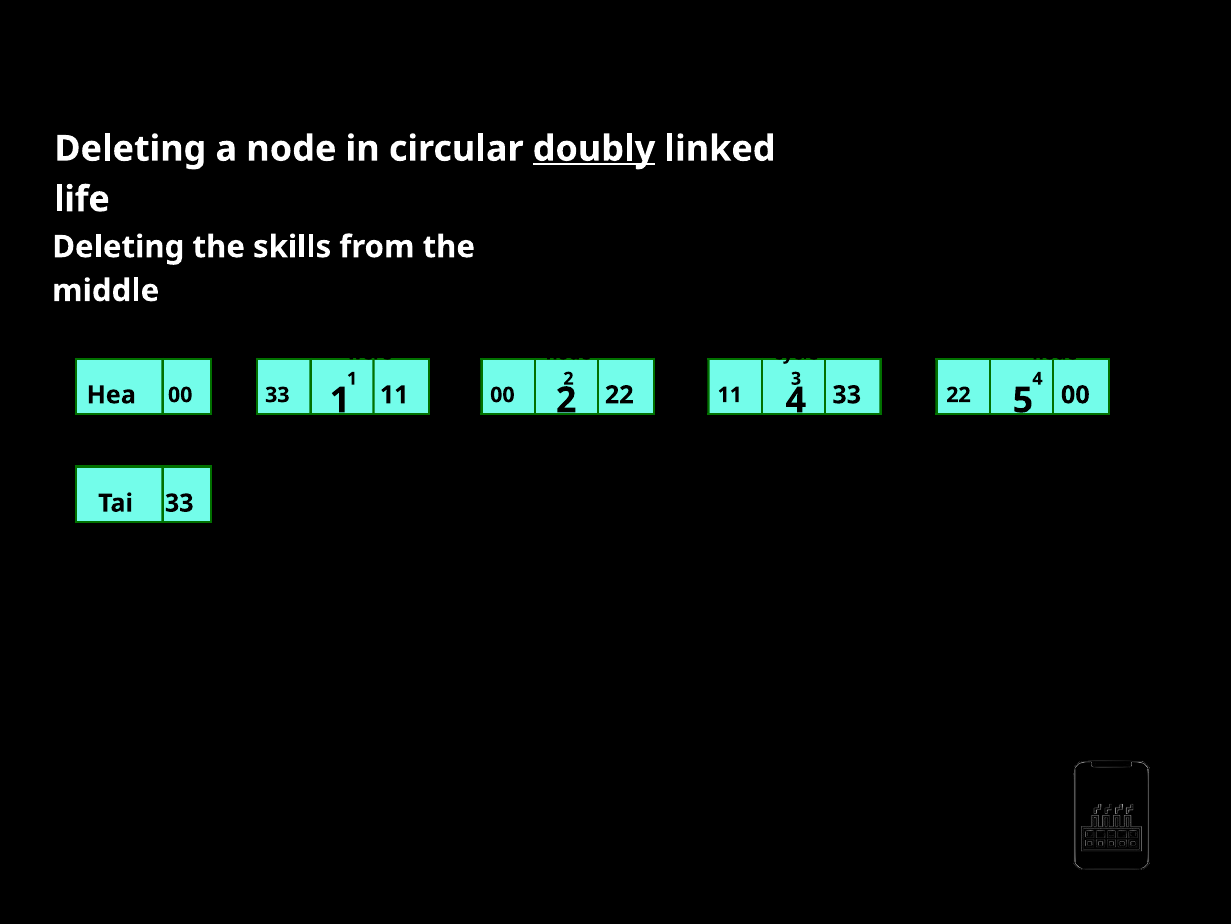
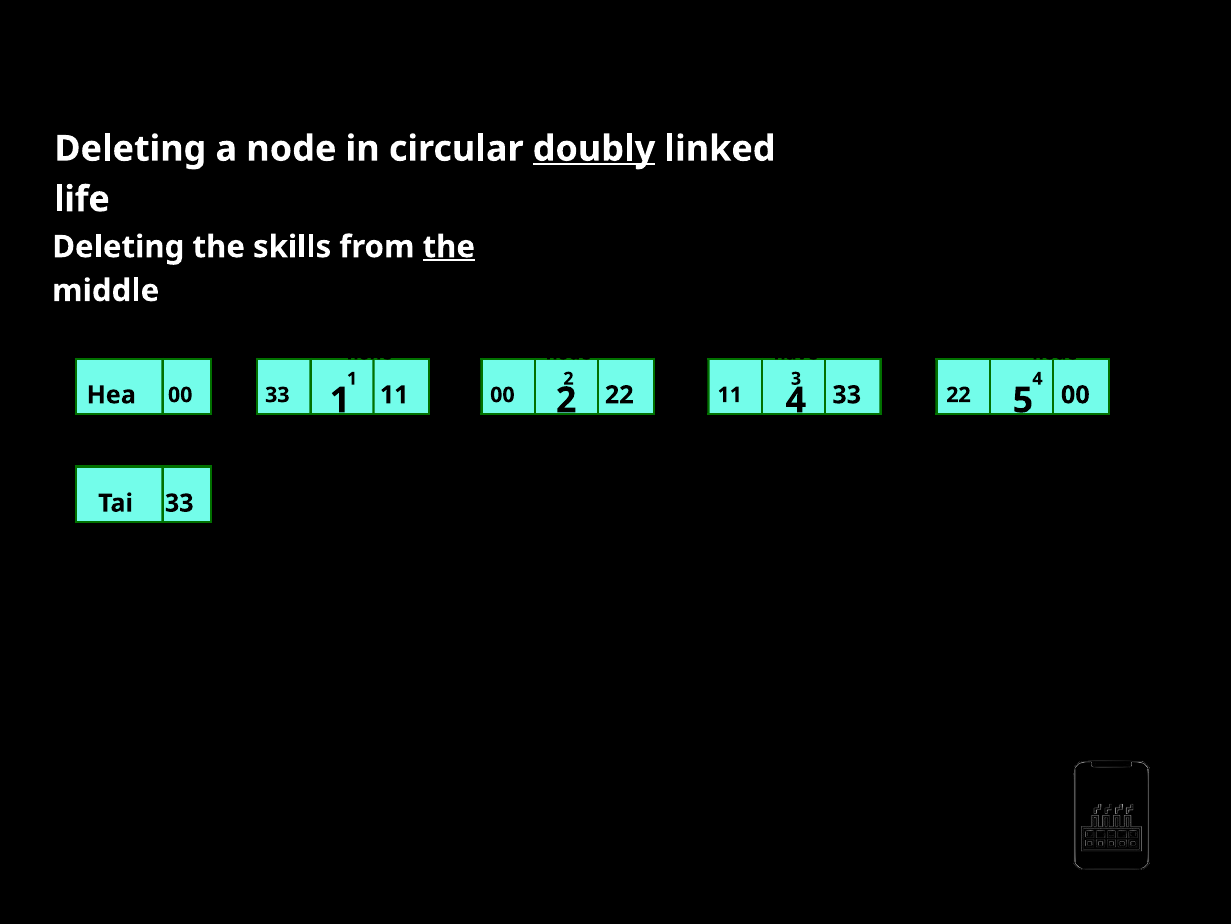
the underline: none -> present (449, 247)
were: were -> none (369, 354)
cycle: cycle -> have (796, 354)
